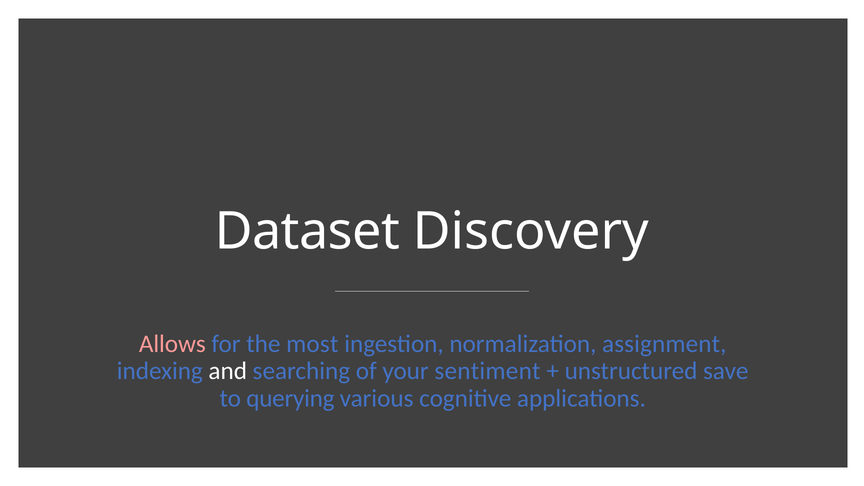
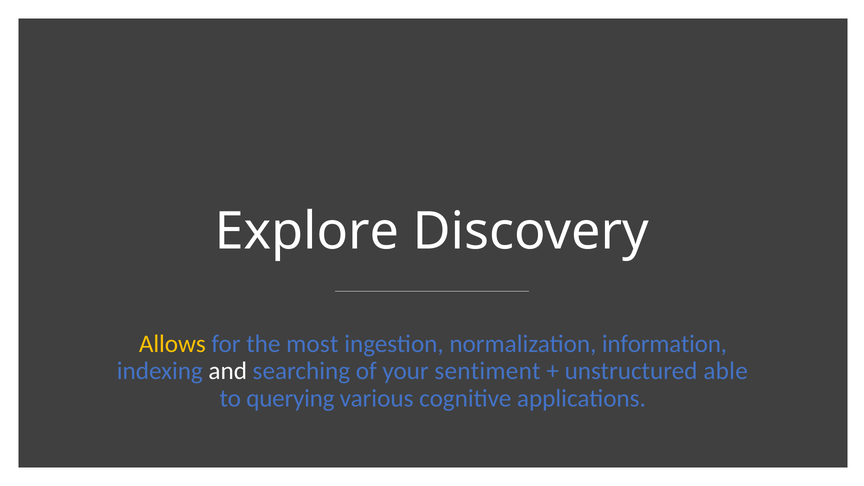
Dataset: Dataset -> Explore (307, 232)
Allows colour: pink -> yellow (172, 344)
assignment: assignment -> information (664, 344)
save: save -> able (726, 371)
